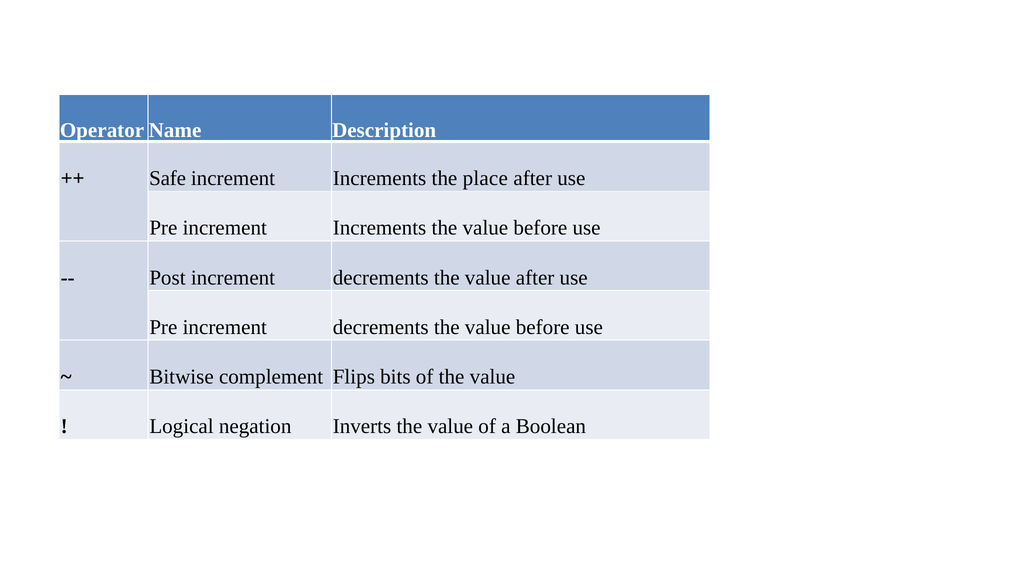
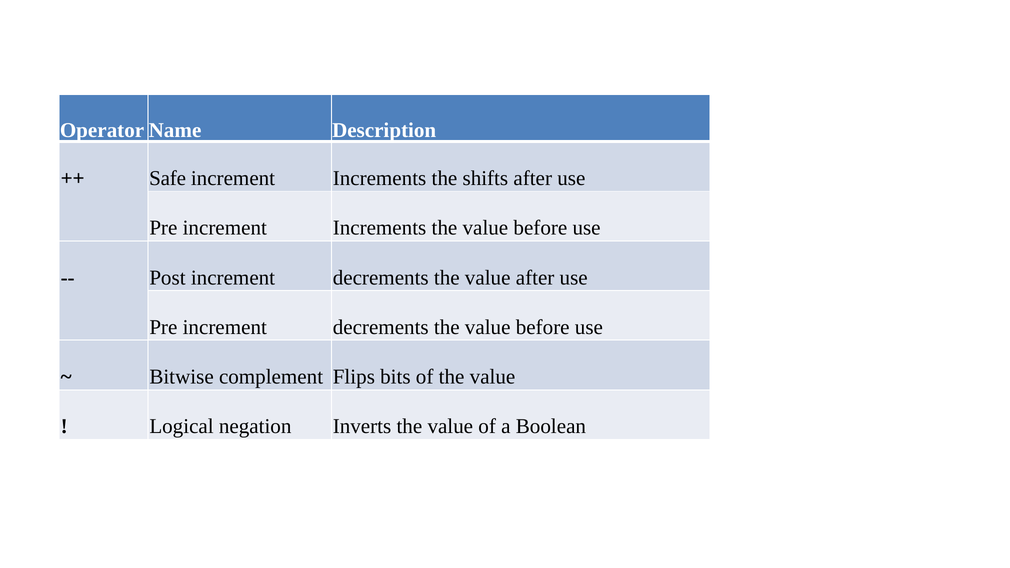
place: place -> shifts (485, 178)
